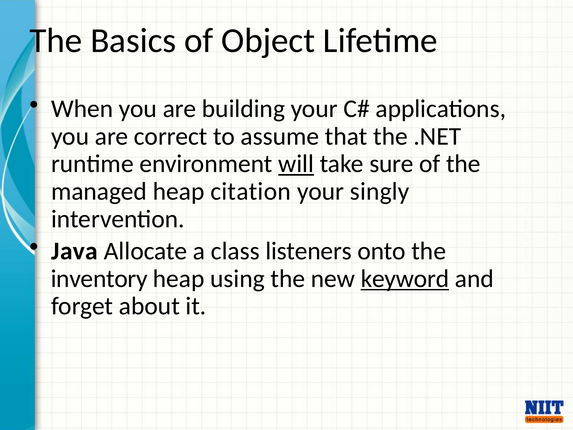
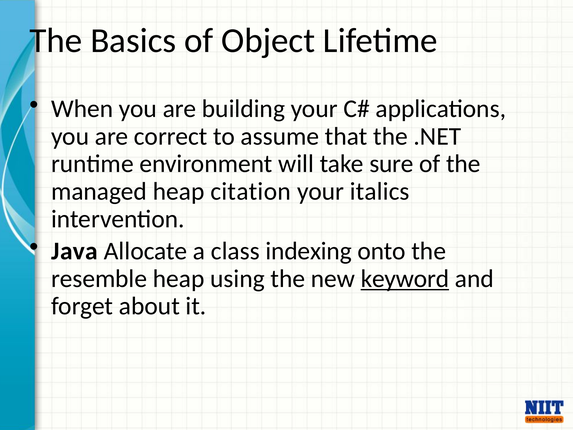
will underline: present -> none (296, 164)
singly: singly -> italics (380, 191)
listeners: listeners -> indexing (309, 251)
inventory: inventory -> resemble (99, 278)
